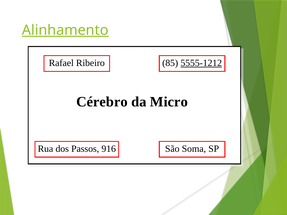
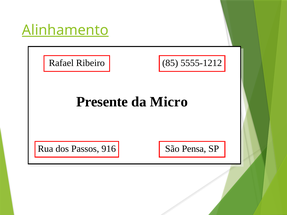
5555-1212 underline: present -> none (201, 63)
Cérebro: Cérebro -> Presente (102, 102)
Soma: Soma -> Pensa (194, 149)
